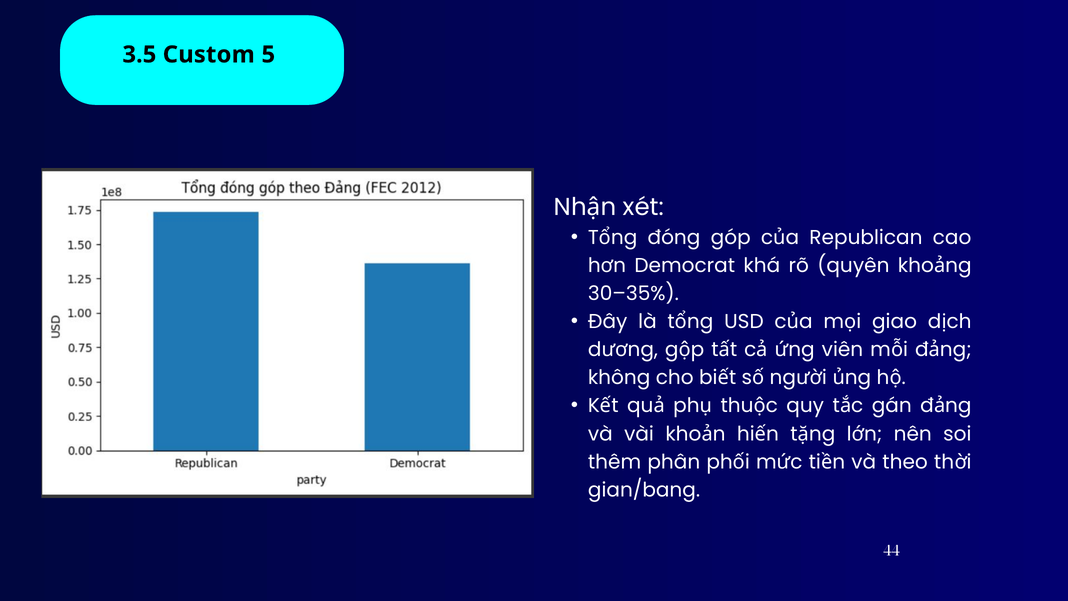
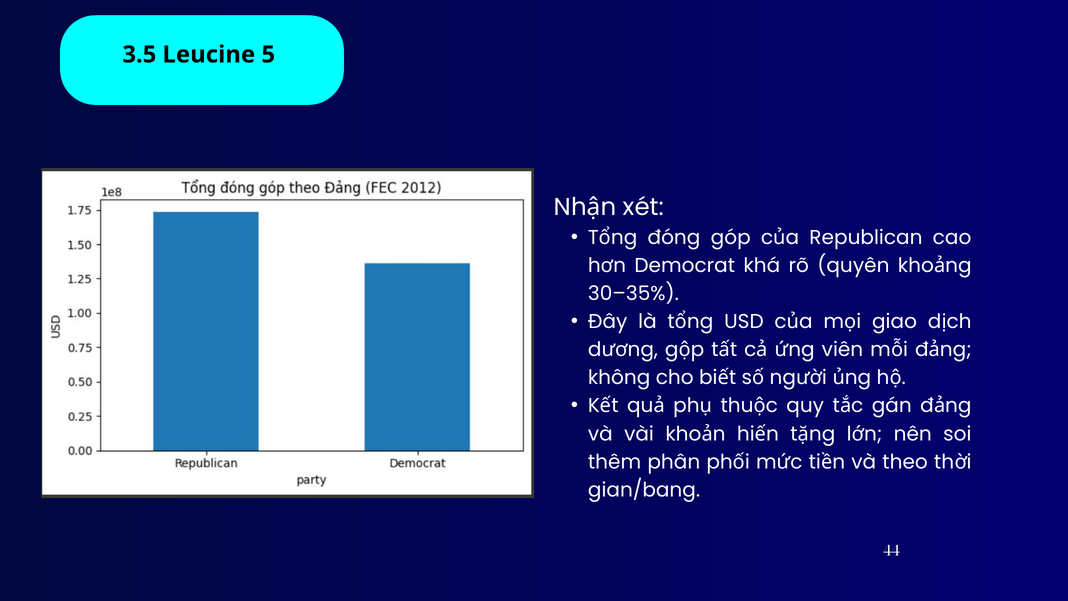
Custom: Custom -> Leucine (209, 55)
